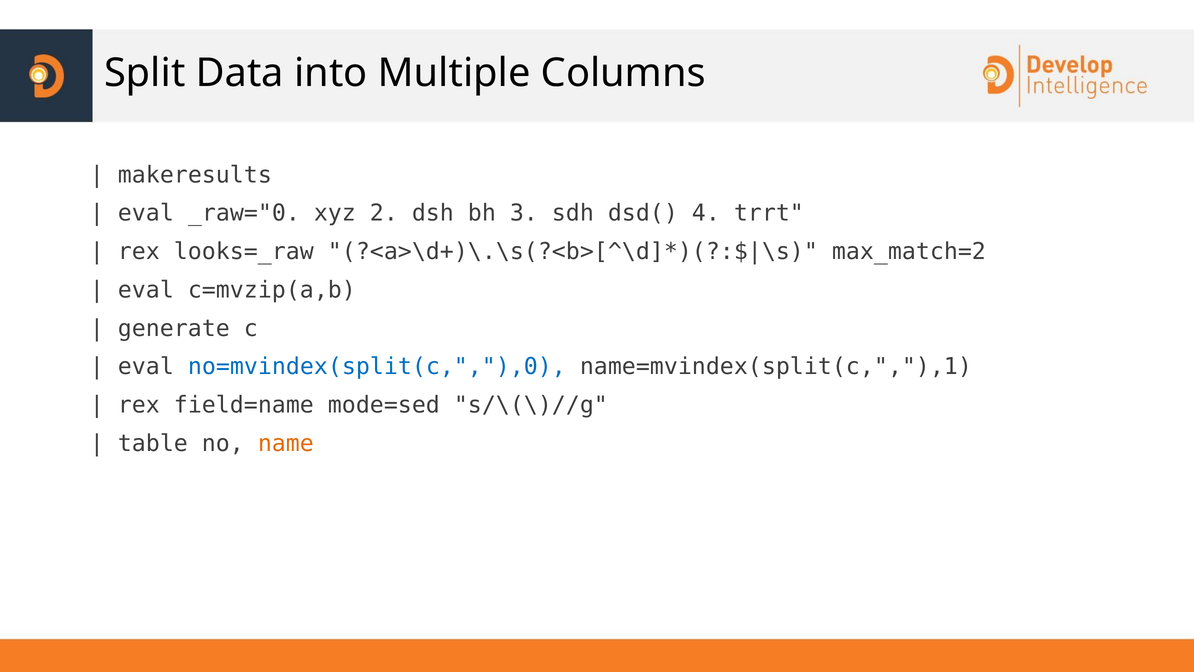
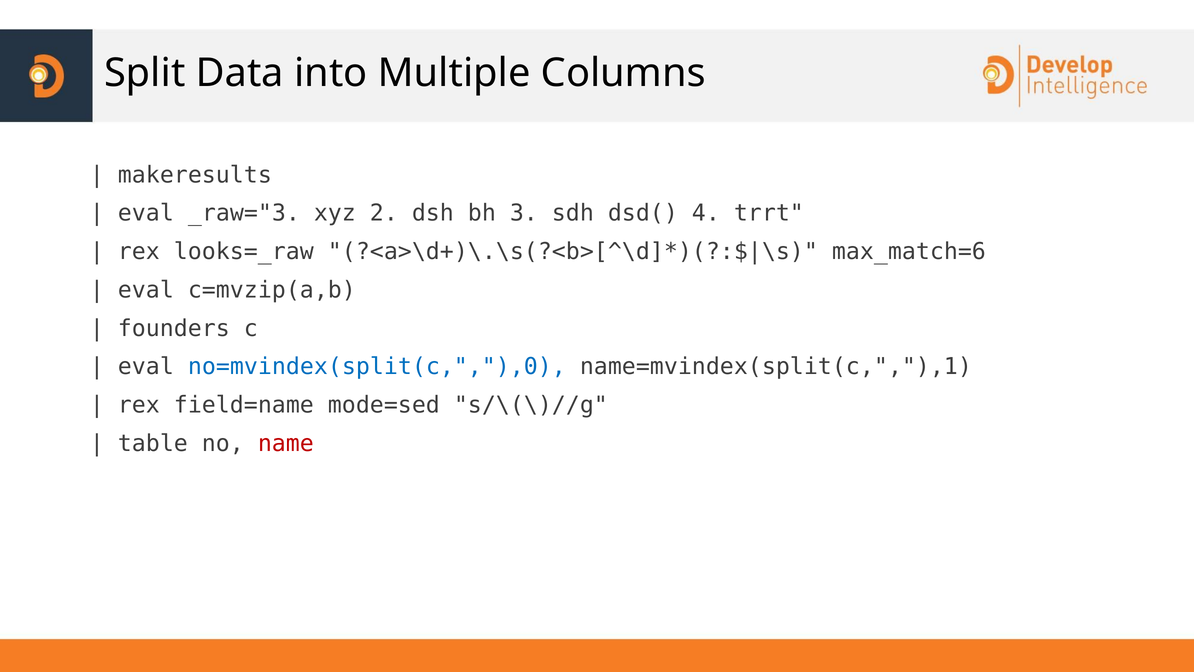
_raw="0: _raw="0 -> _raw="3 (244, 213)
max_match=2: max_match=2 -> max_match=6 (909, 251)
generate: generate -> founders (174, 328)
name colour: orange -> red (286, 443)
